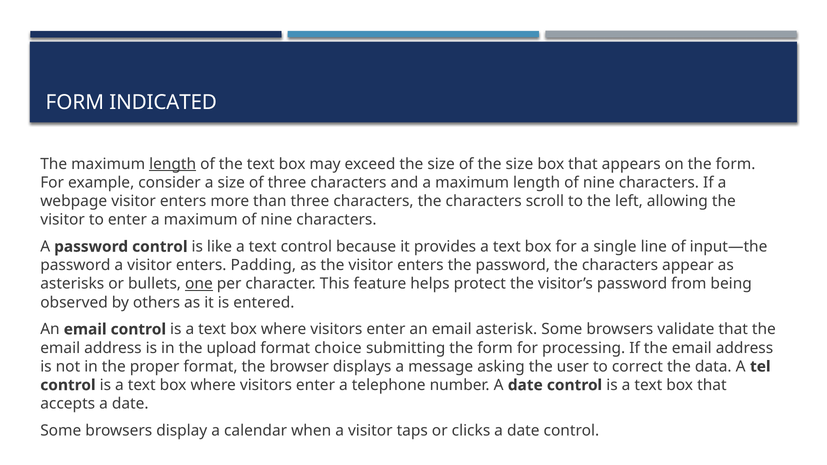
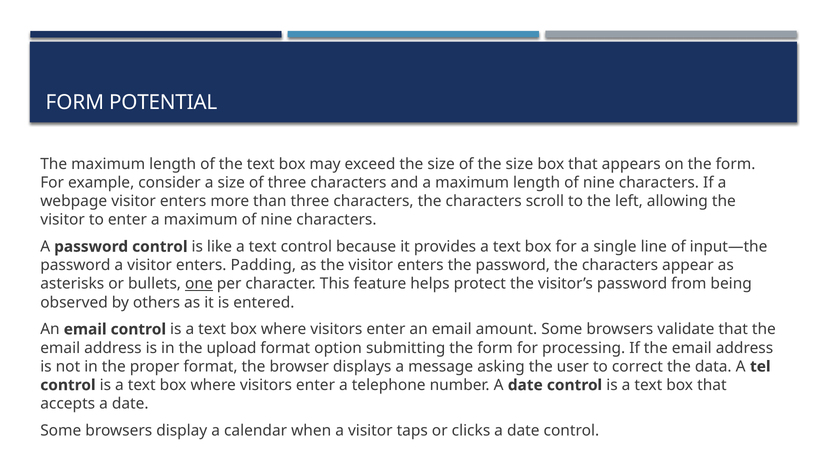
INDICATED: INDICATED -> POTENTIAL (163, 102)
length underline: present -> none (173, 164)
asterisk: asterisk -> amount (506, 329)
choice: choice -> option (338, 348)
